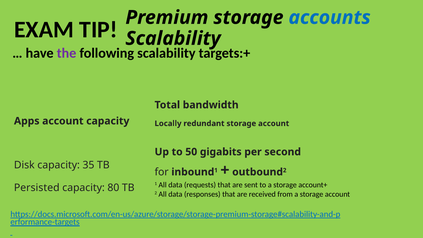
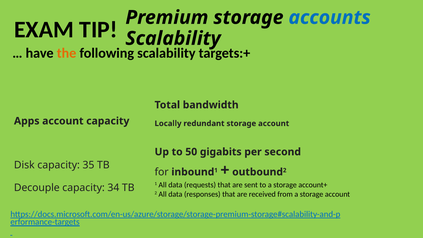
the colour: purple -> orange (67, 53)
Persisted: Persisted -> Decouple (37, 188)
80: 80 -> 34 (113, 188)
